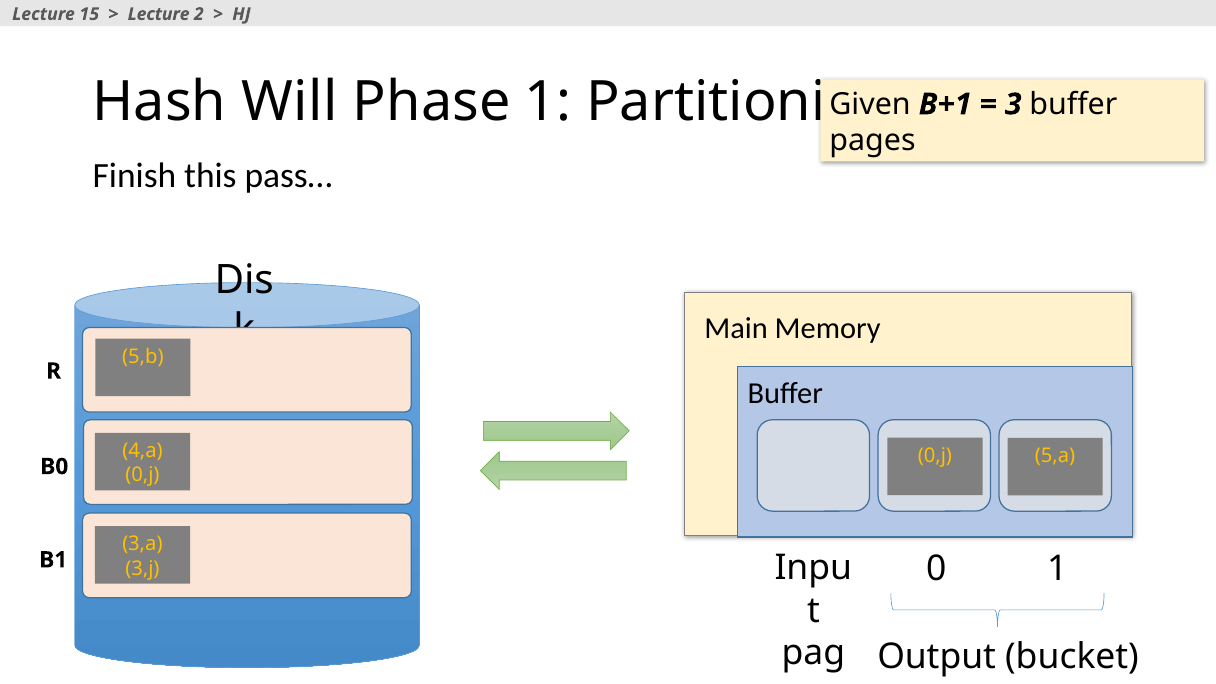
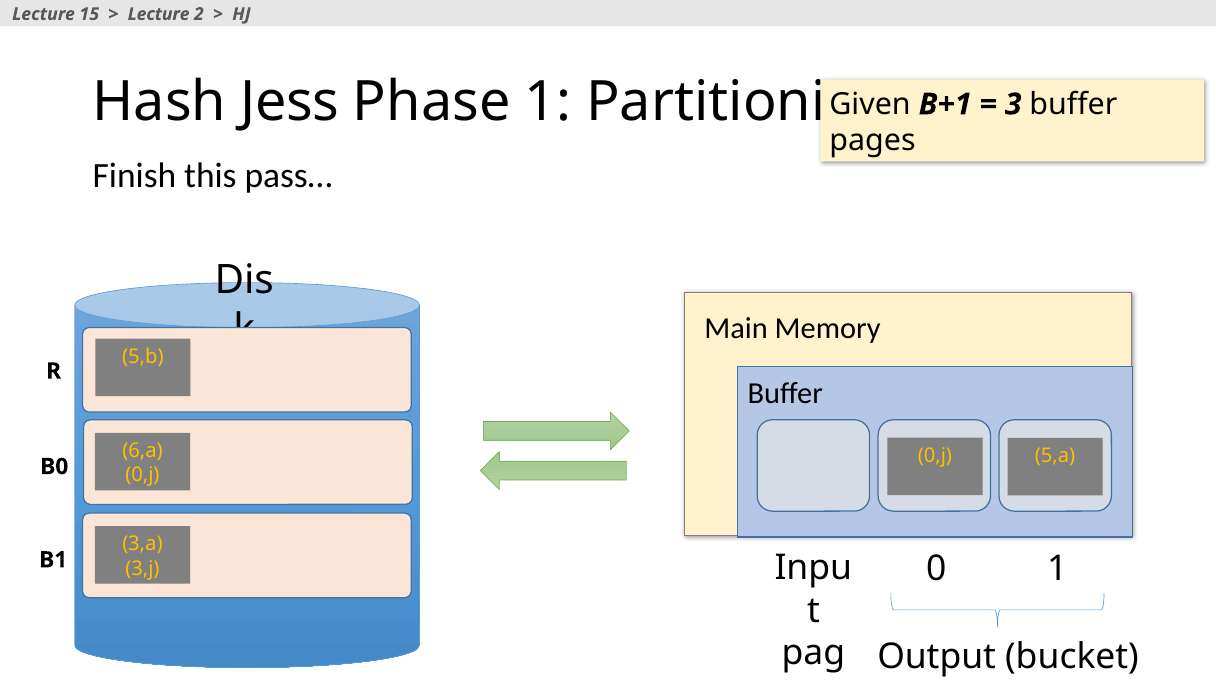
Will: Will -> Jess (290, 102)
4,a: 4,a -> 6,a (142, 451)
